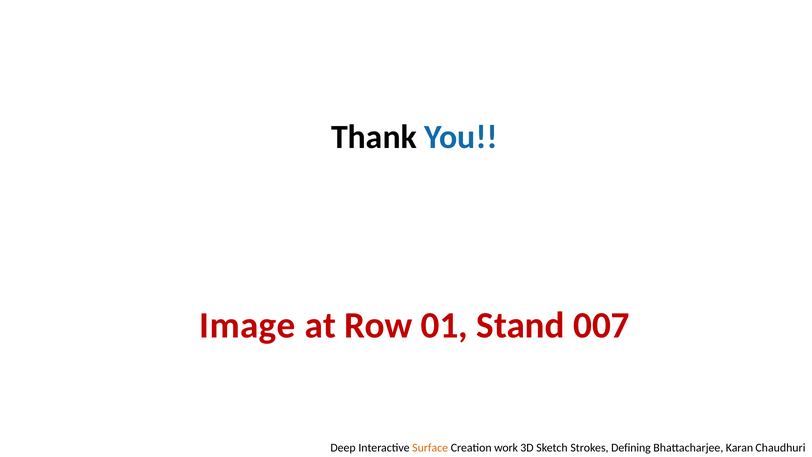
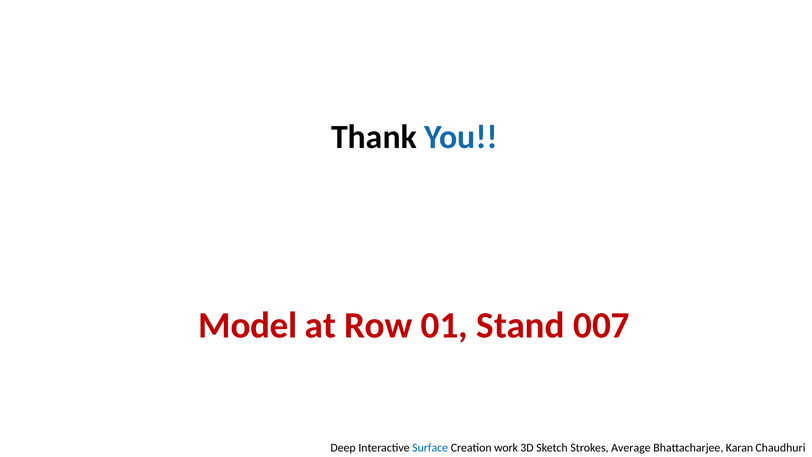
Image: Image -> Model (248, 325)
Surface colour: orange -> blue (430, 447)
Defining: Defining -> Average (631, 447)
